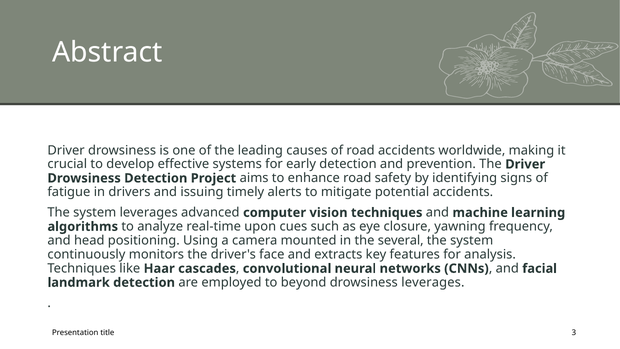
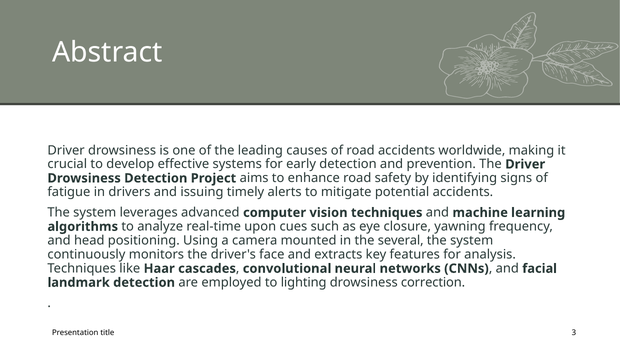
beyond: beyond -> lighting (304, 282)
drowsiness leverages: leverages -> correction (433, 282)
